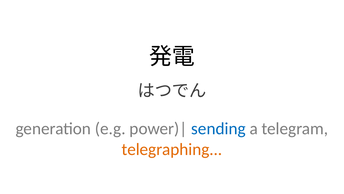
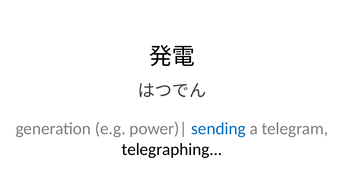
telegraphing colour: orange -> black (172, 149)
